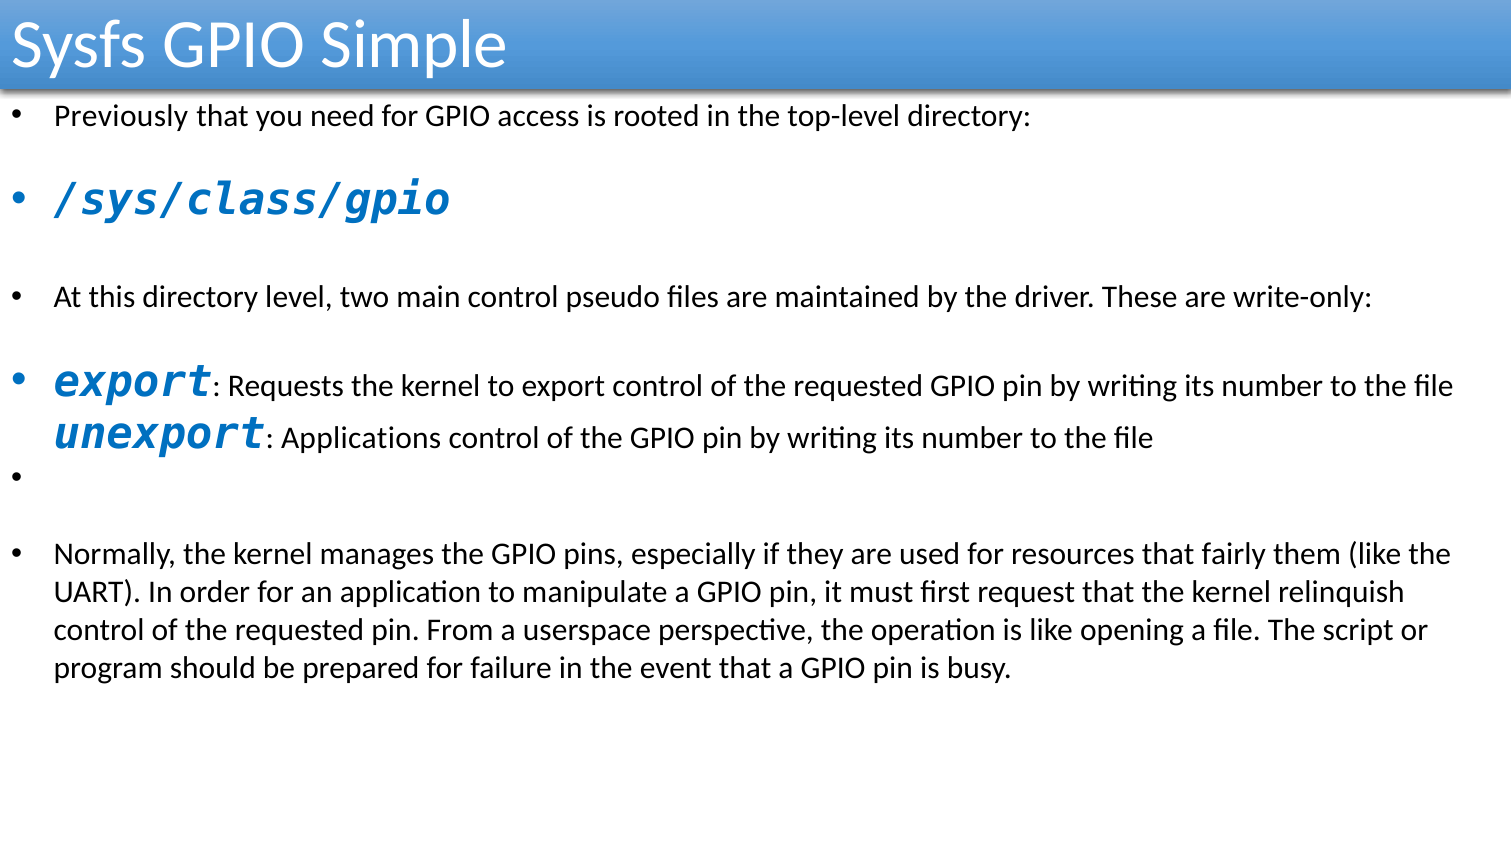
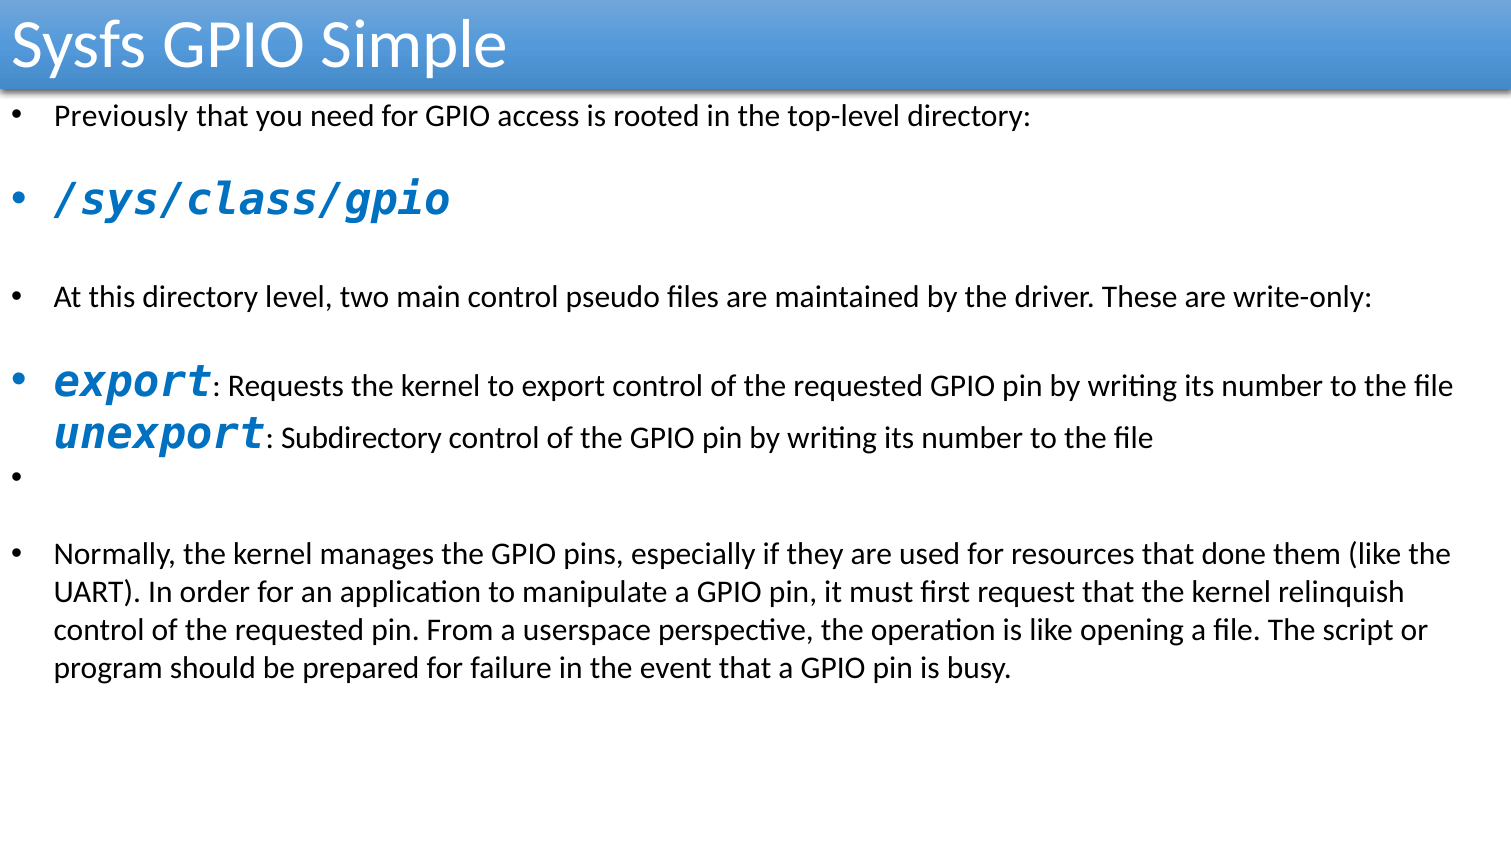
Applications: Applications -> Subdirectory (361, 439)
fairly: fairly -> done (1234, 554)
